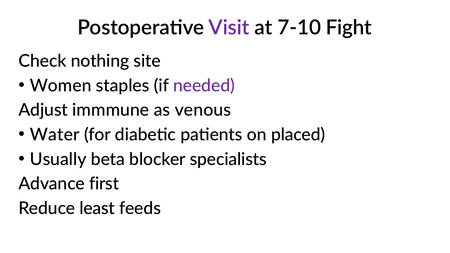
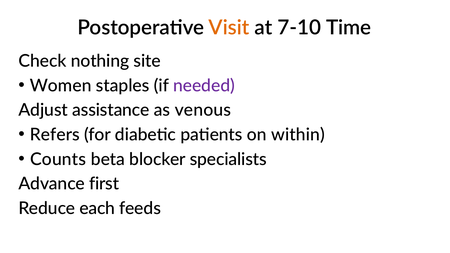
Visit colour: purple -> orange (229, 28)
Fight: Fight -> Time (349, 28)
immmune: immmune -> assistance (111, 110)
Water: Water -> Refers (55, 135)
placed: placed -> within (298, 135)
Usually: Usually -> Counts (58, 159)
least: least -> each (97, 208)
